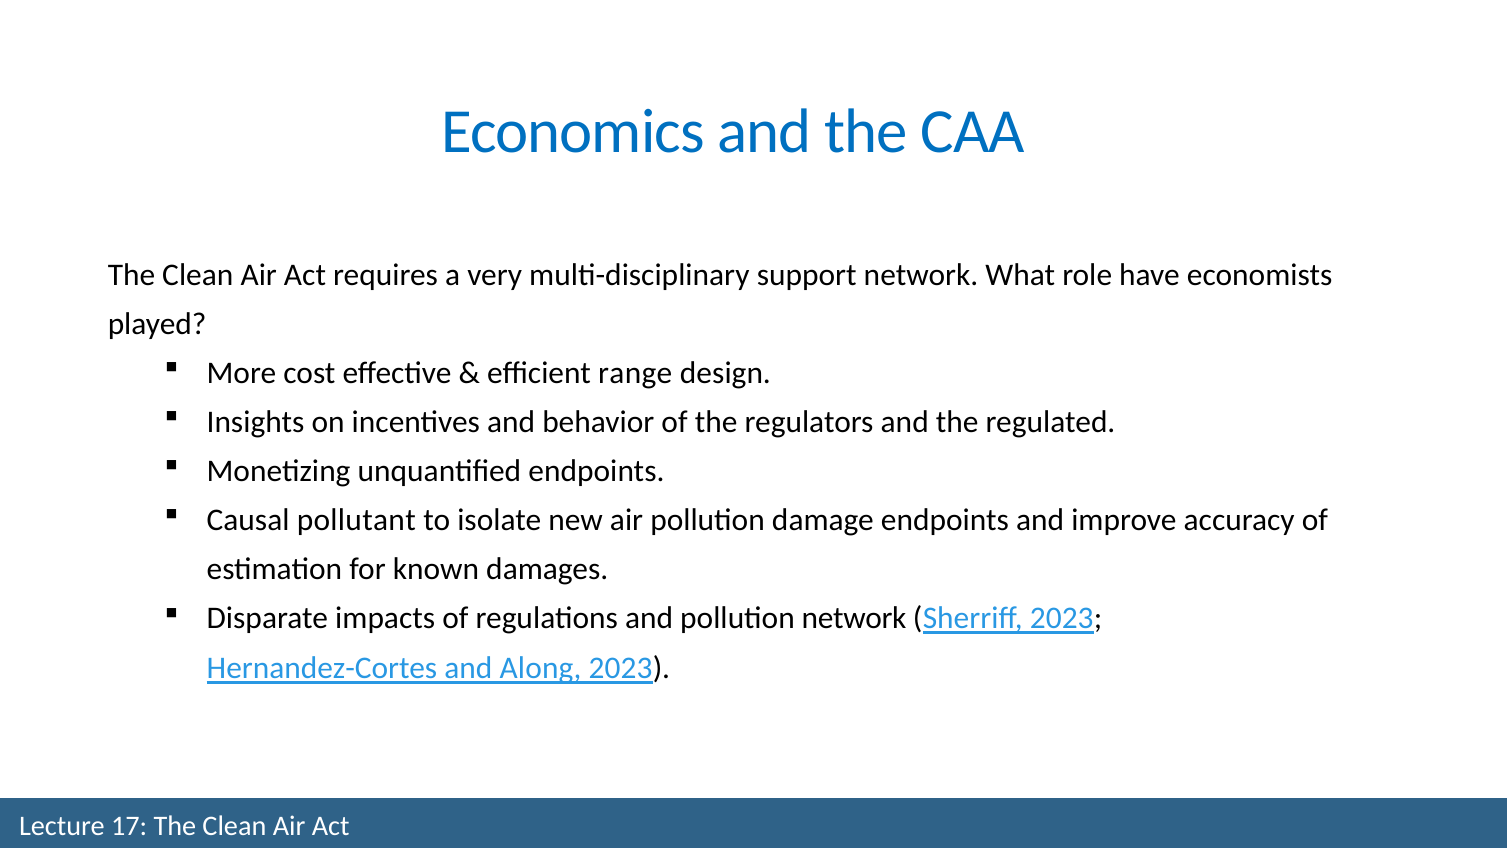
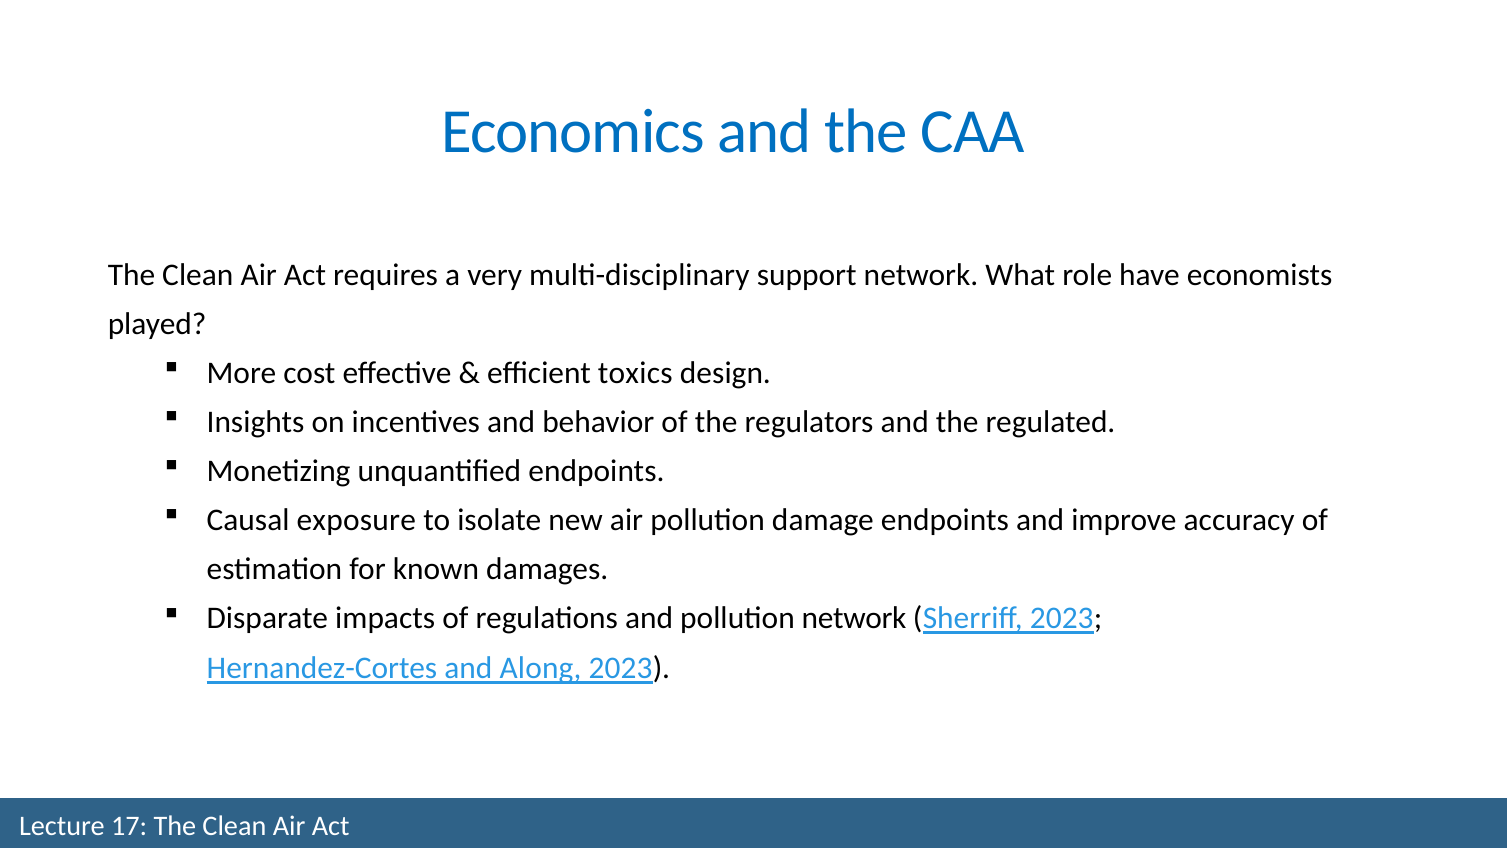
range: range -> toxics (635, 373)
pollutant: pollutant -> exposure (356, 520)
